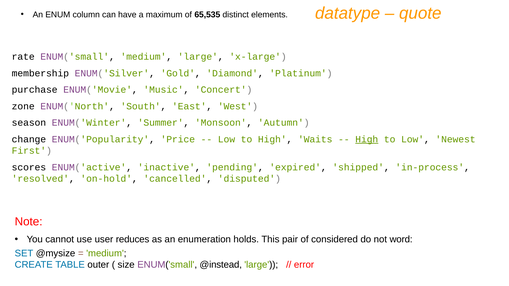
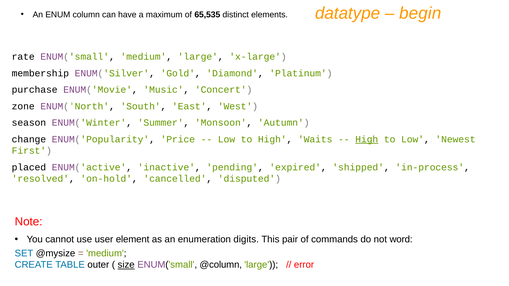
quote: quote -> begin (420, 13)
scores: scores -> placed (29, 167)
reduces: reduces -> element (133, 240)
holds: holds -> digits (246, 240)
considered: considered -> commands (335, 240)
size underline: none -> present (126, 265)
@instead: @instead -> @column (221, 265)
